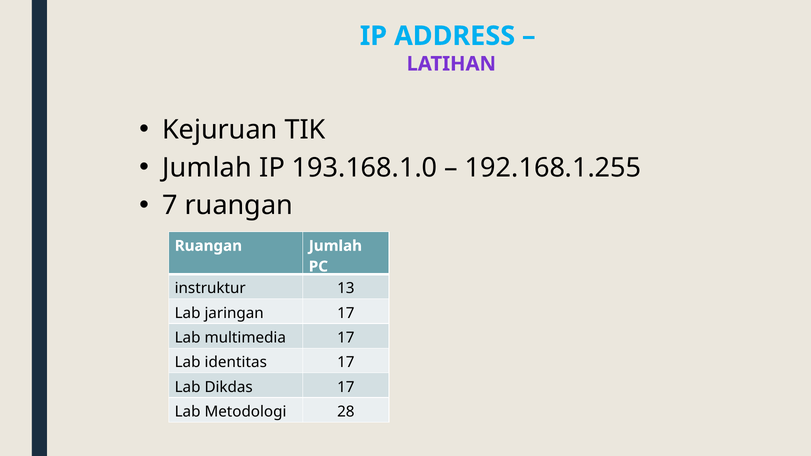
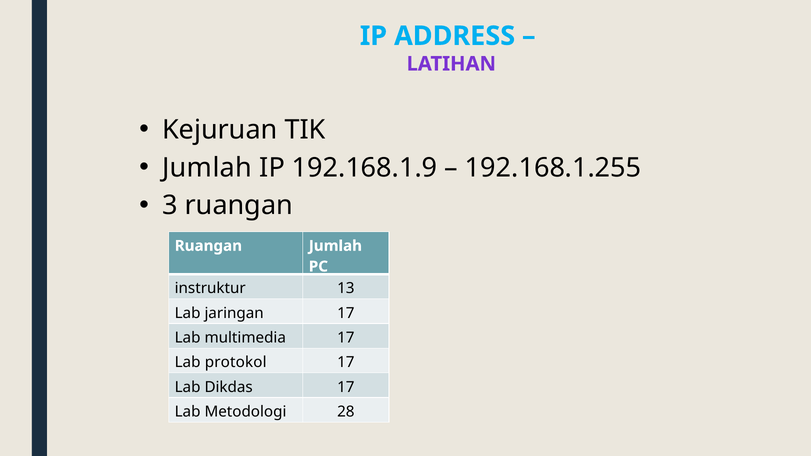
193.168.1.0: 193.168.1.0 -> 192.168.1.9 (365, 168)
7: 7 -> 3 (170, 206)
identitas: identitas -> protokol (236, 363)
